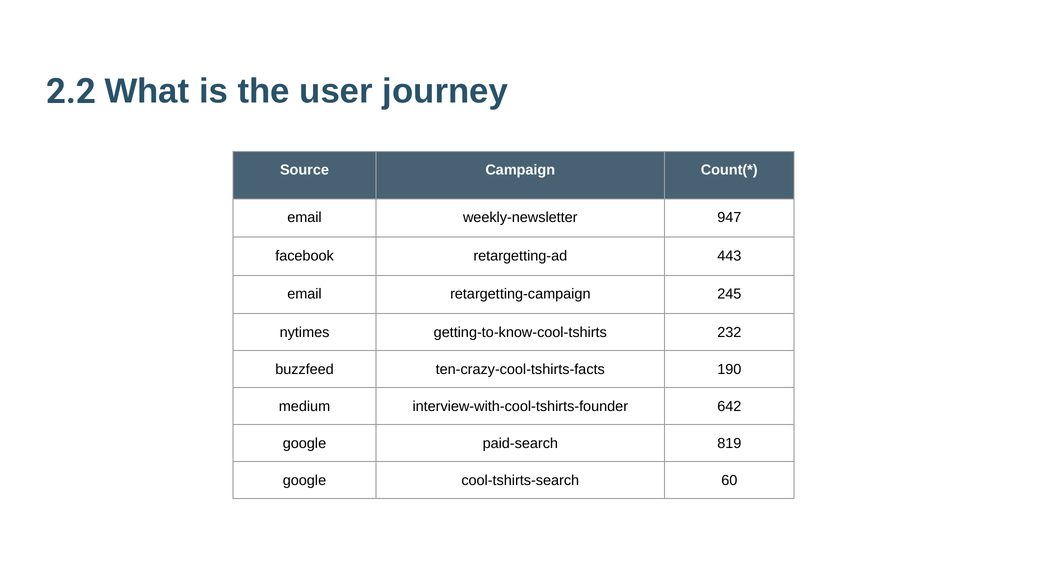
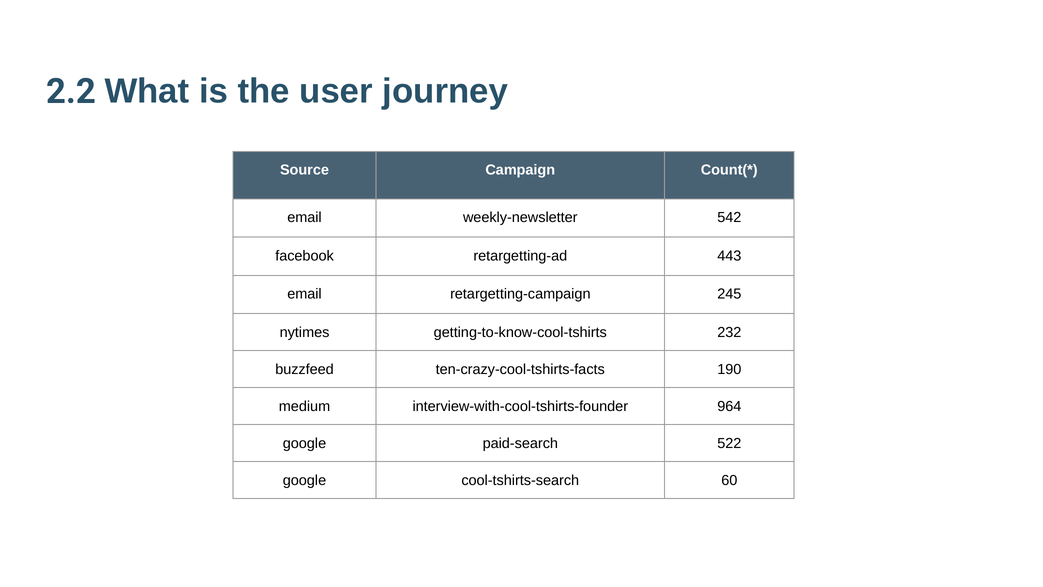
947: 947 -> 542 (729, 217)
642: 642 -> 964 (729, 406)
819: 819 -> 522 (729, 443)
